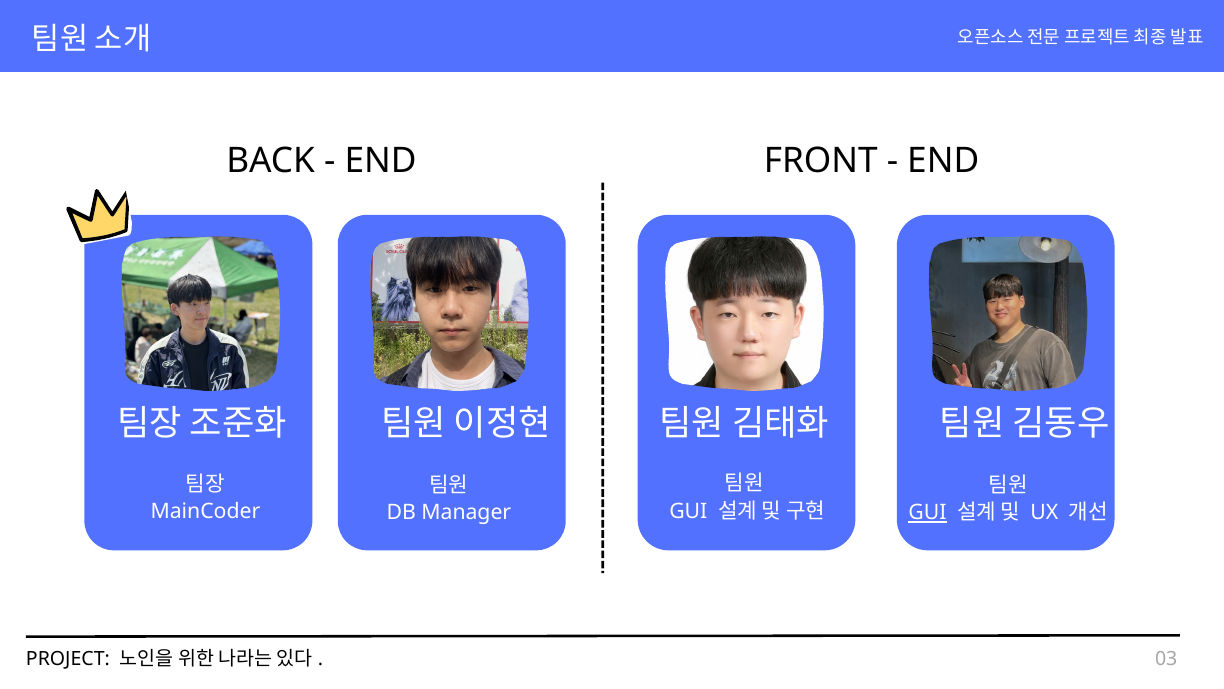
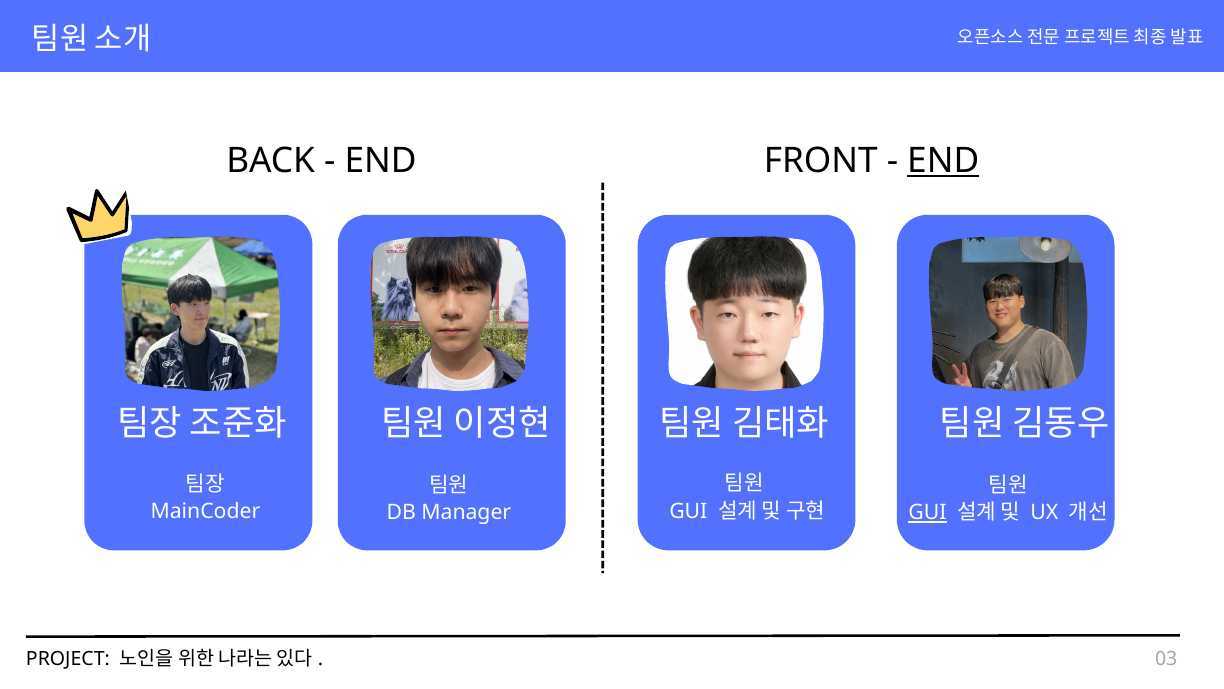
END underline: none -> present (943, 161)
